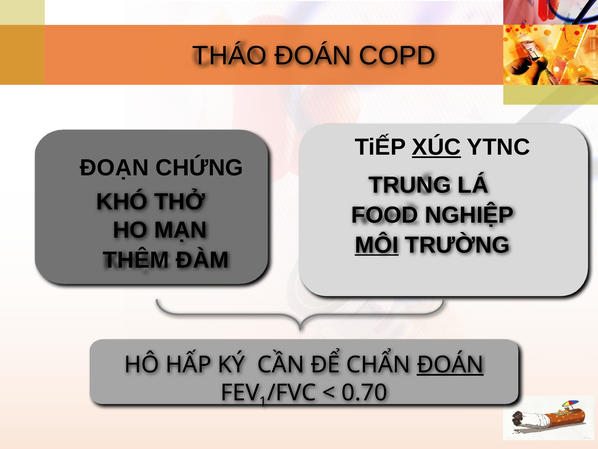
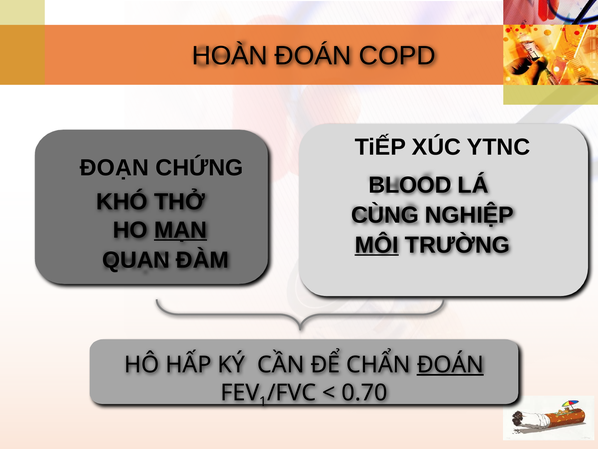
THÁO: THÁO -> HOÀN (230, 56)
XÚC underline: present -> none (436, 147)
TRUNG: TRUNG -> BLOOD (410, 185)
FOOD: FOOD -> CÙNG (385, 215)
MẠN underline: none -> present (181, 230)
THÊM: THÊM -> QUAN (136, 260)
